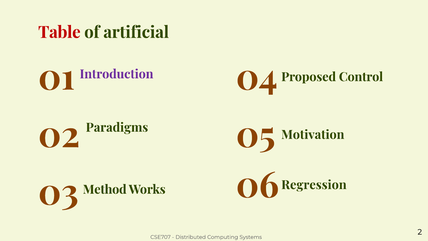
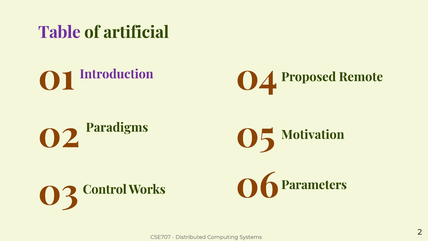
Table colour: red -> purple (59, 32)
Control: Control -> Remote (361, 77)
Regression: Regression -> Parameters (314, 185)
Method: Method -> Control (105, 189)
